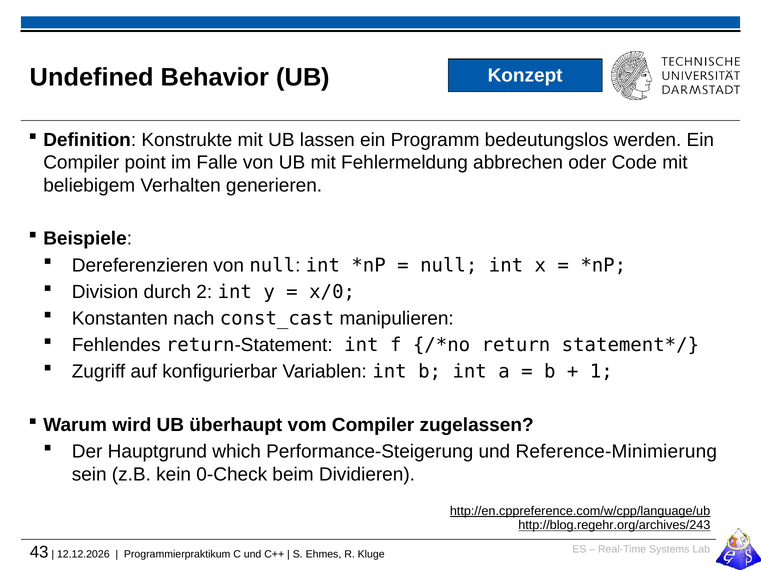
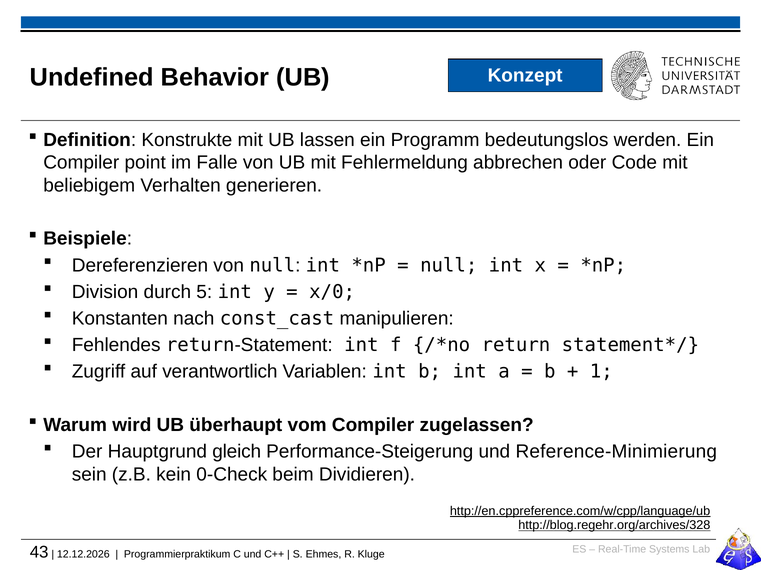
2: 2 -> 5 (204, 292)
konfigurierbar: konfigurierbar -> verantwortlich (220, 372)
which: which -> gleich (237, 452)
http://blog.regehr.org/archives/243: http://blog.regehr.org/archives/243 -> http://blog.regehr.org/archives/328 (614, 526)
